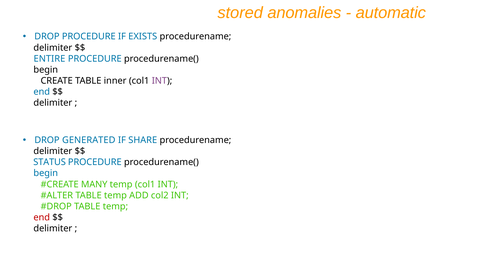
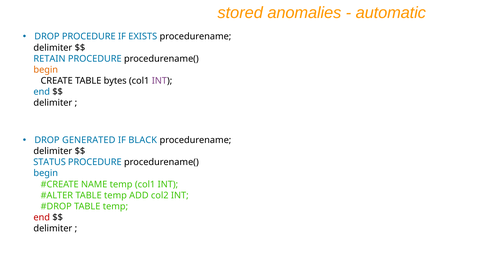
ENTIRE: ENTIRE -> RETAIN (49, 59)
begin colour: black -> orange (46, 70)
inner: inner -> bytes (115, 81)
SHARE: SHARE -> BLACK (143, 140)
MANY: MANY -> NAME (94, 184)
